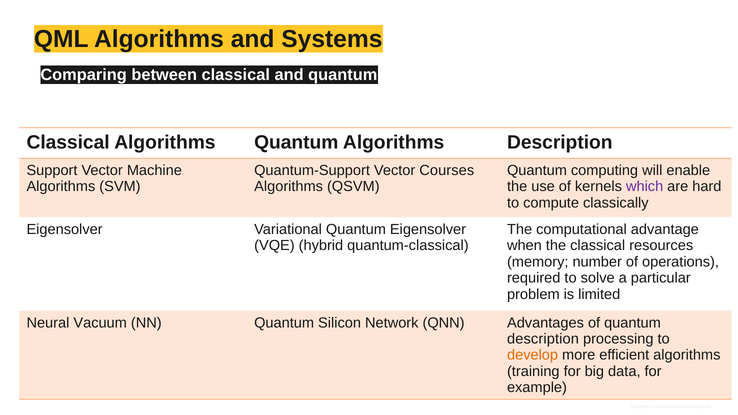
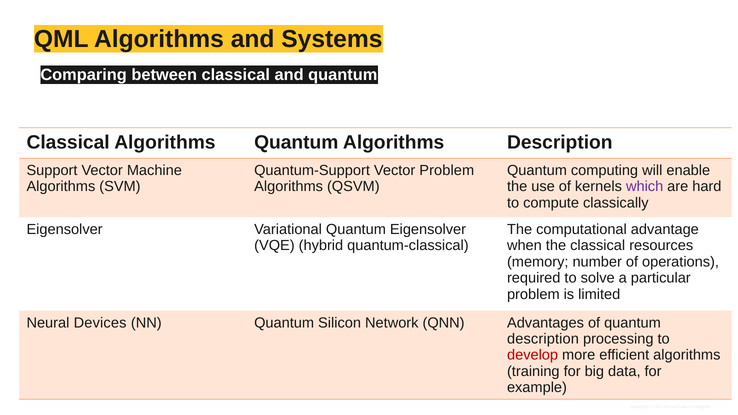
Vector Courses: Courses -> Problem (447, 170)
Vacuum: Vacuum -> Devices (100, 323)
develop colour: orange -> red (533, 355)
